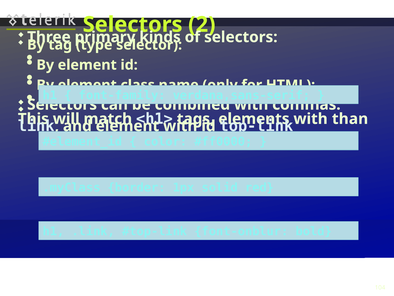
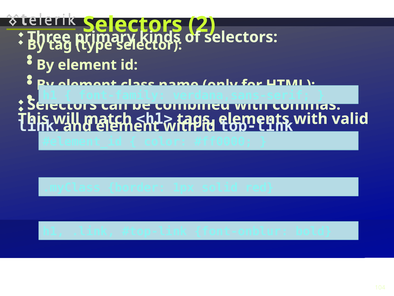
than: than -> valid (350, 119)
